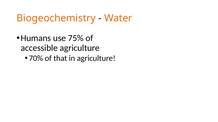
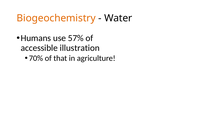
Water colour: orange -> black (118, 18)
75%: 75% -> 57% (76, 38)
accessible agriculture: agriculture -> illustration (80, 48)
